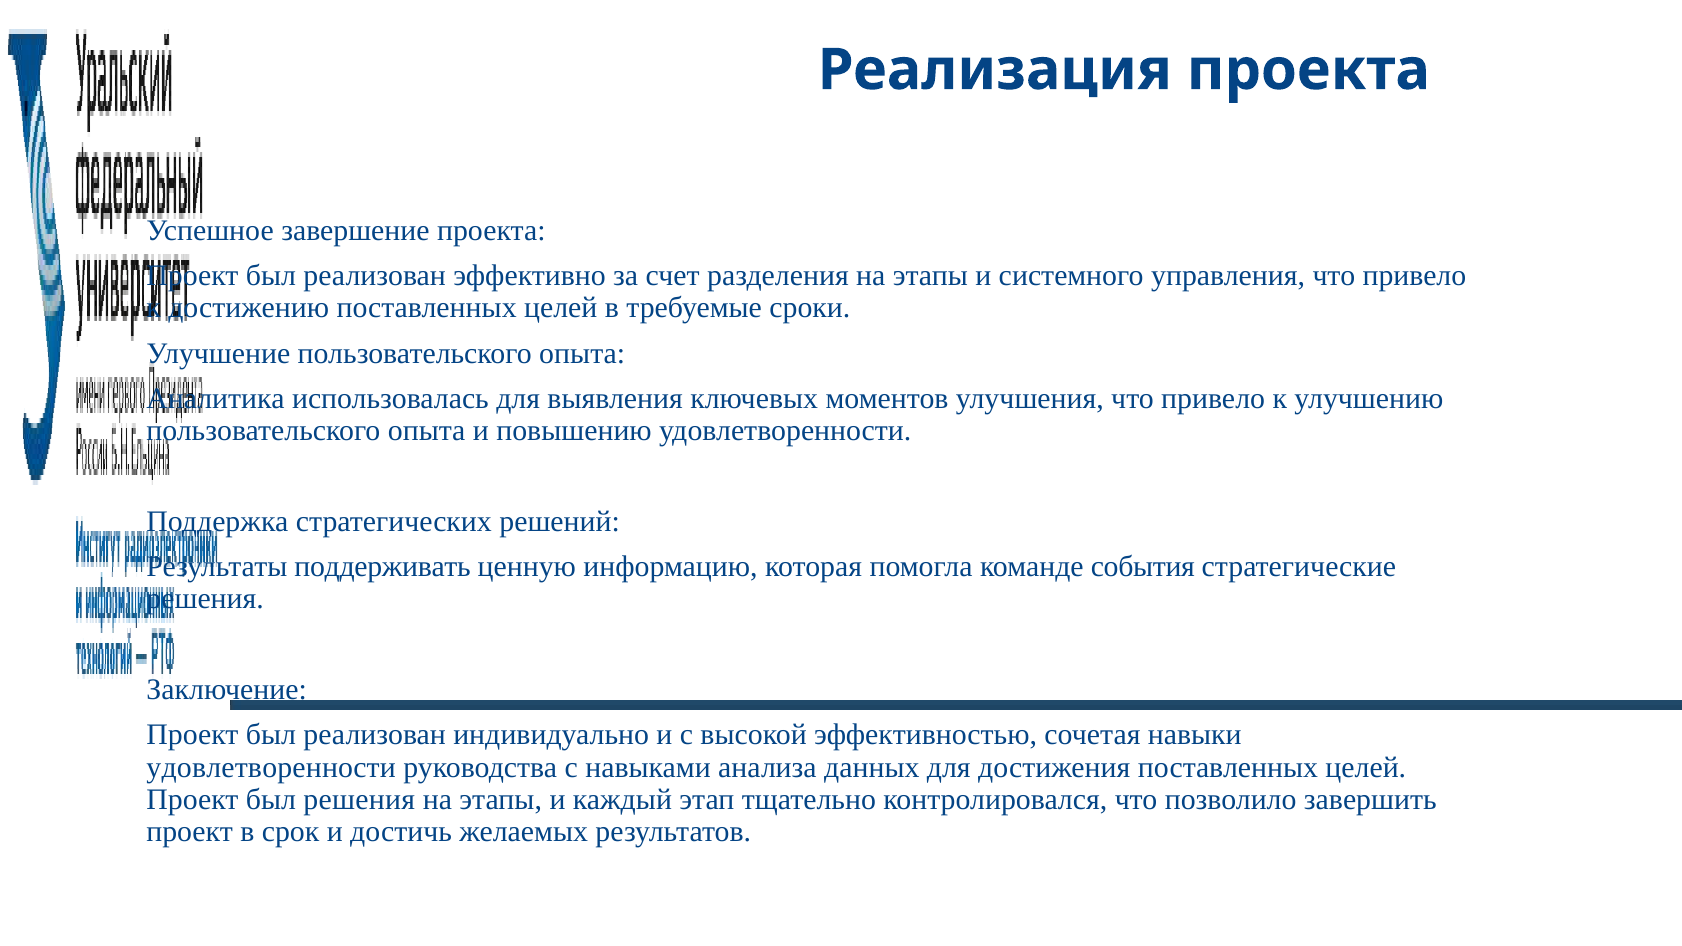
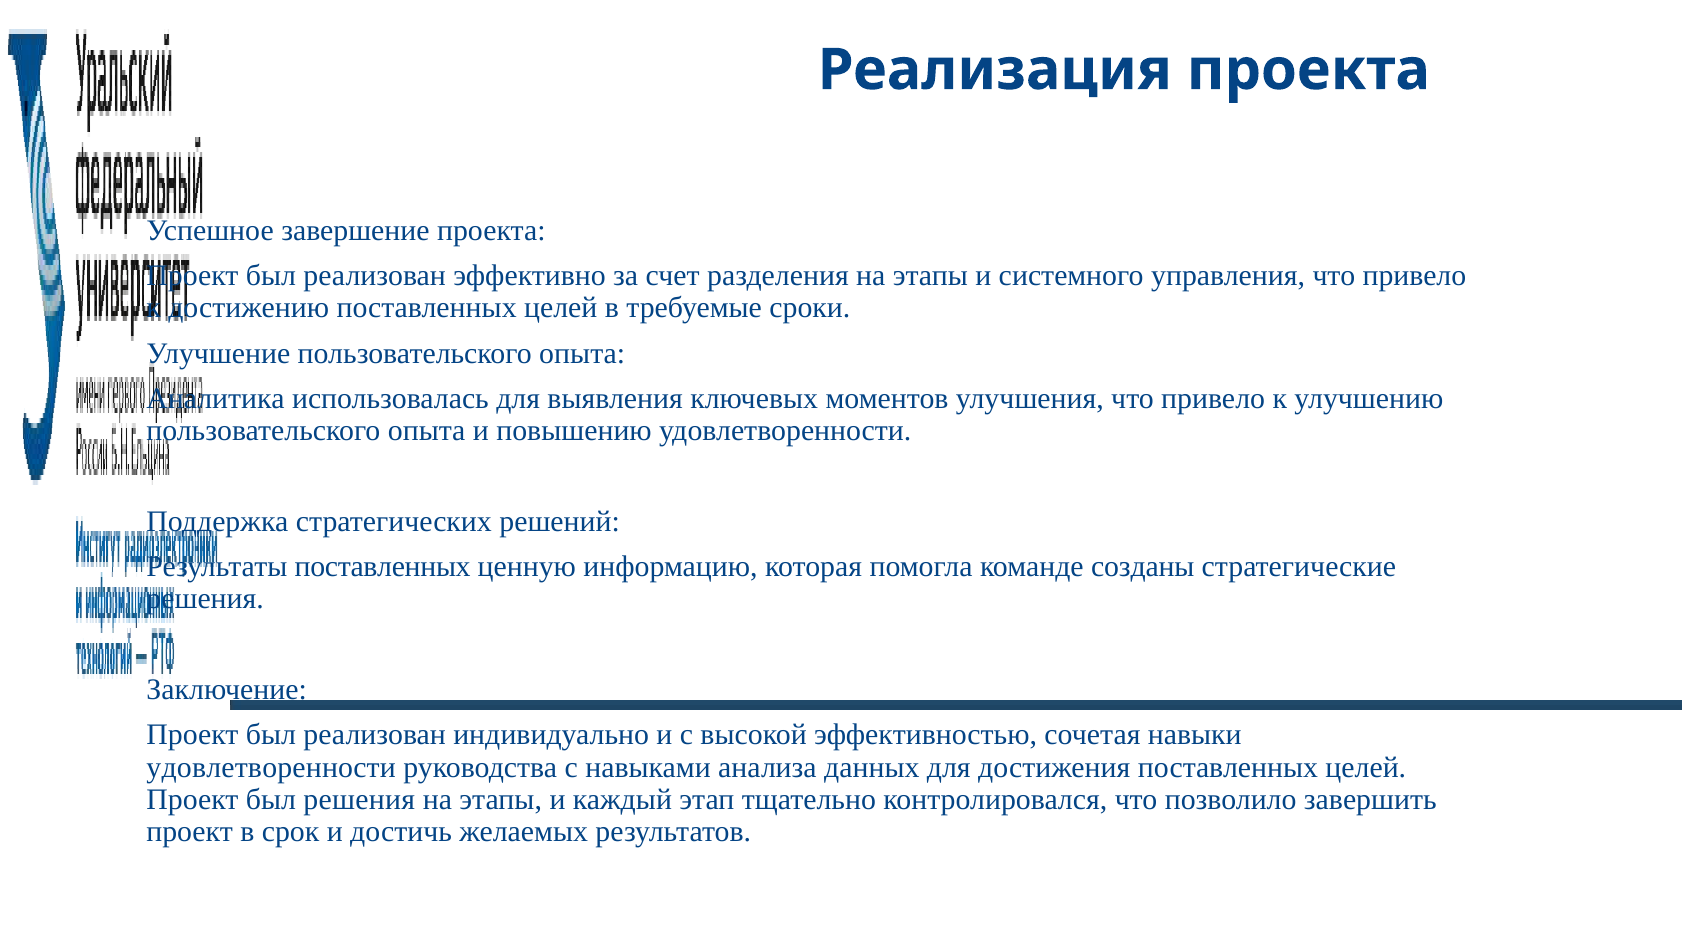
Результаты поддерживать: поддерживать -> поставленных (383, 567)
события: события -> созданы (1143, 567)
